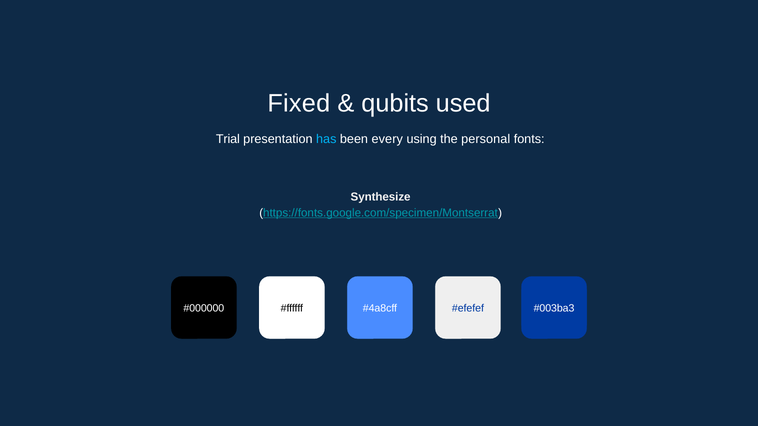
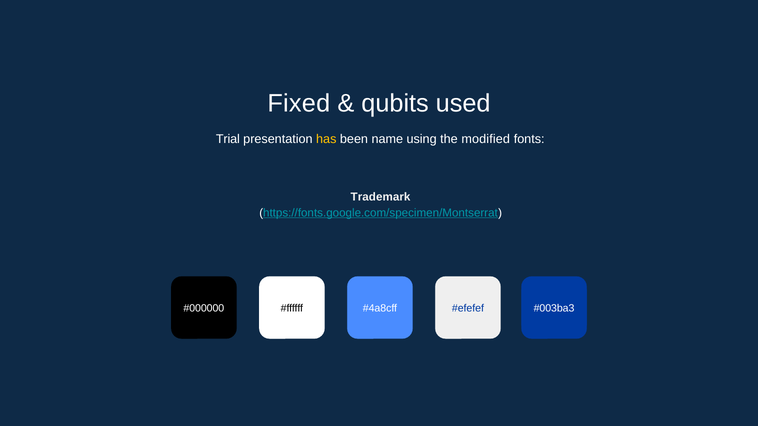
has colour: light blue -> yellow (326, 139)
every: every -> name (387, 139)
personal: personal -> modified (486, 139)
Synthesize: Synthesize -> Trademark (381, 197)
